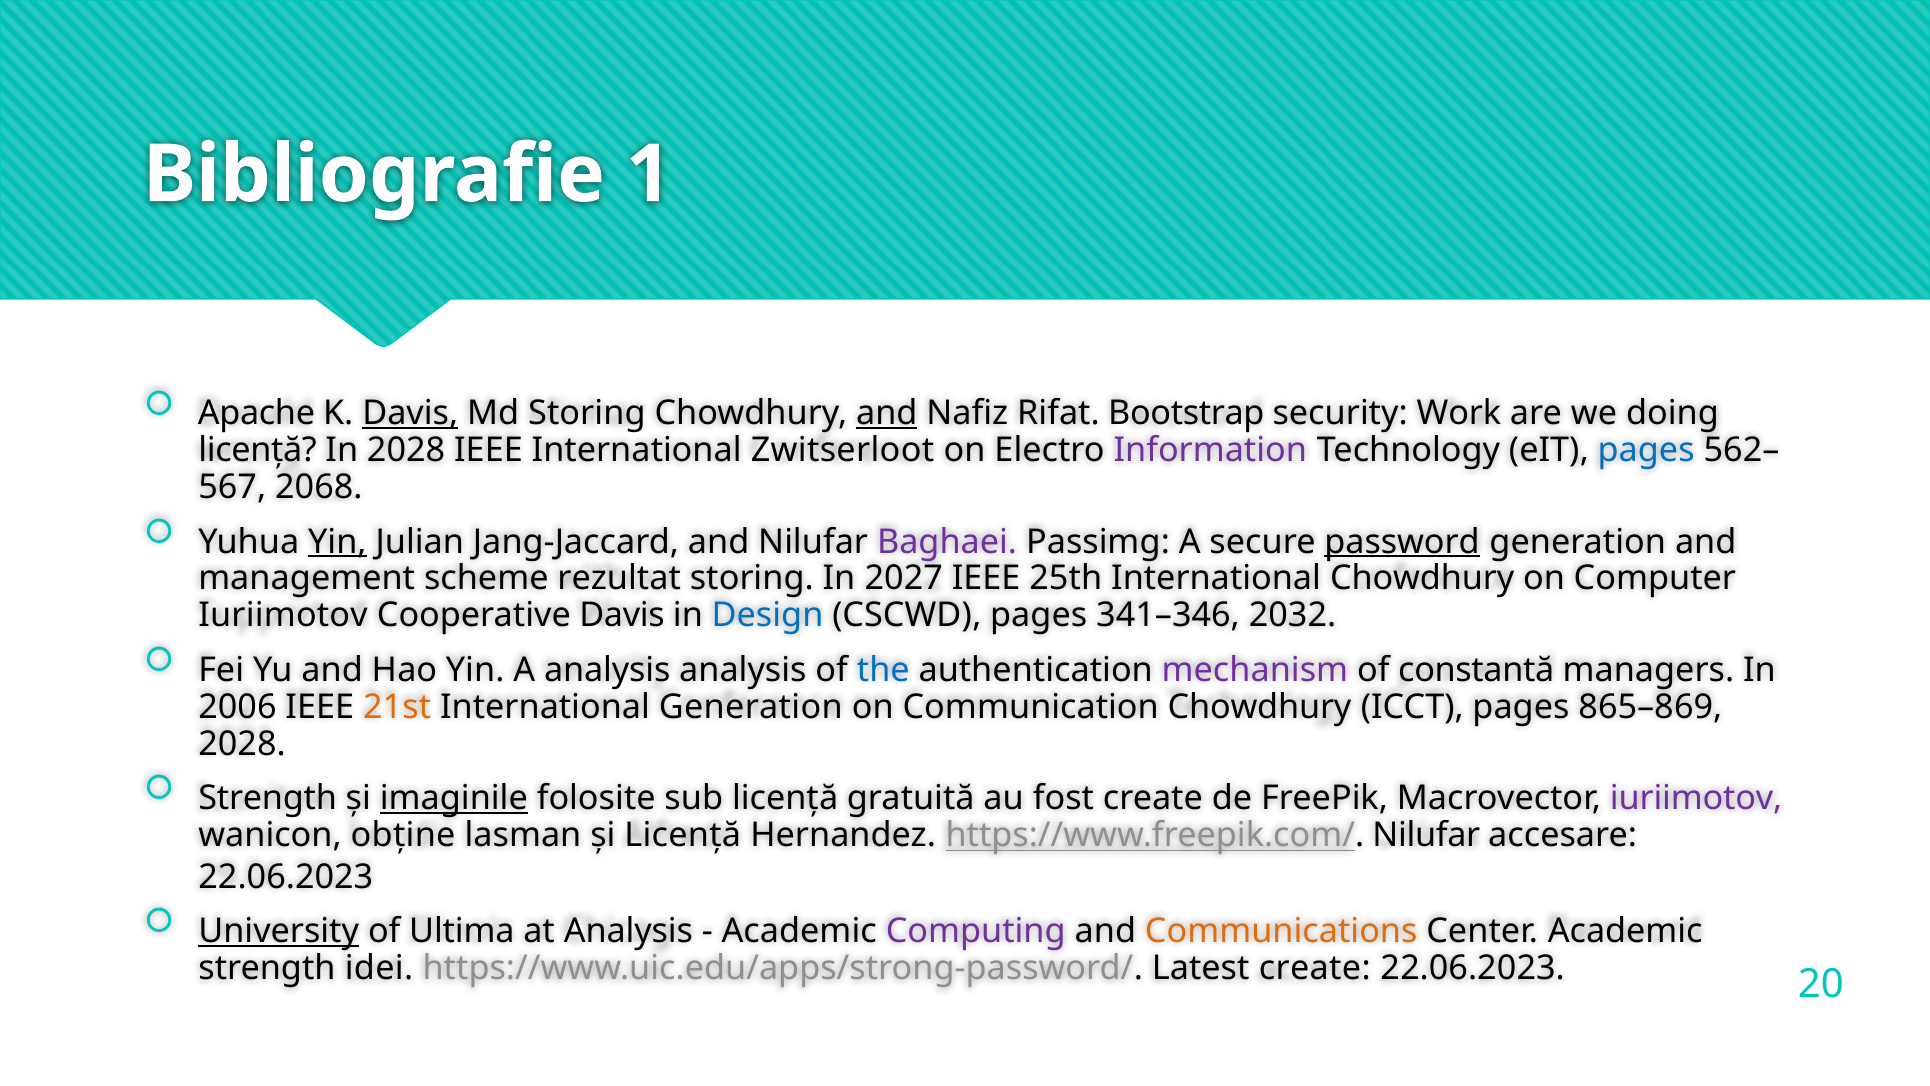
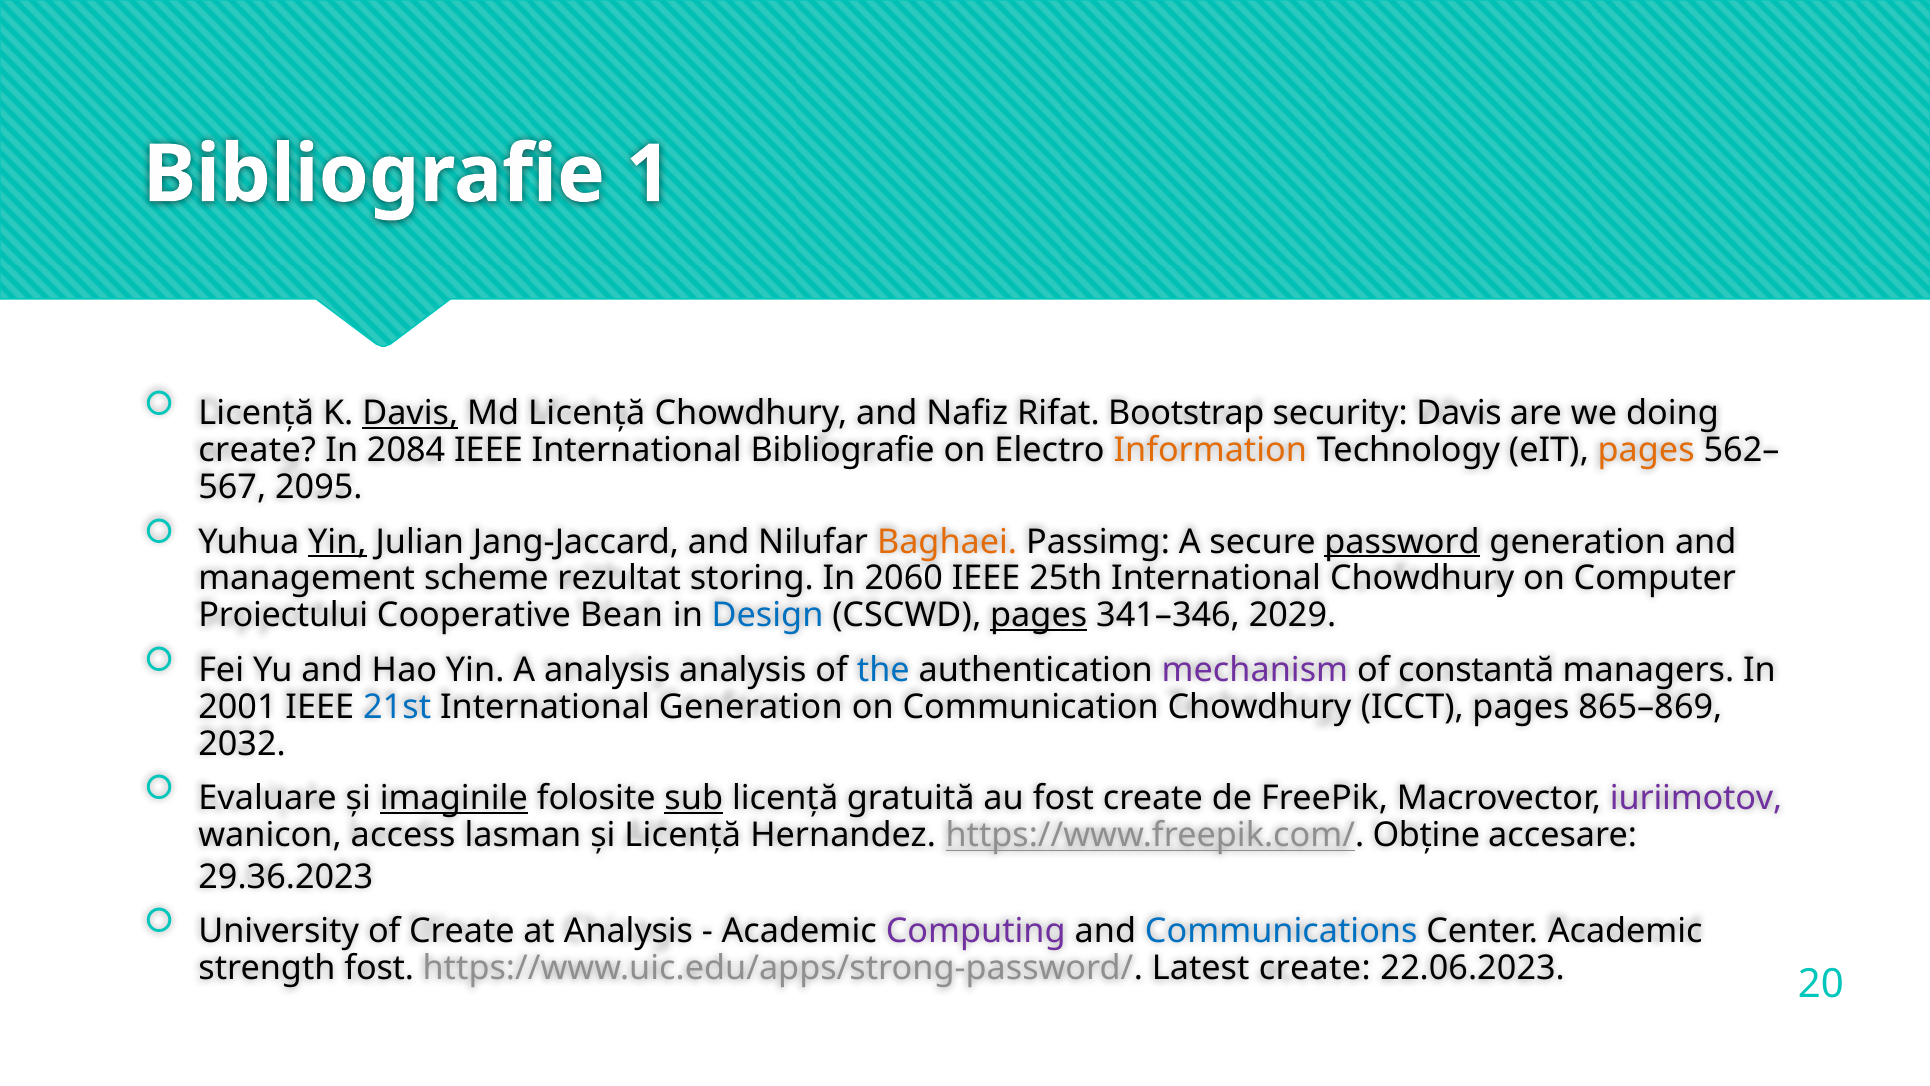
Apache: Apache -> Licență (256, 413)
Md Storing: Storing -> Licență (587, 413)
and underline: present -> none (887, 413)
security Work: Work -> Davis (1459, 413)
licență: licență -> create (257, 450)
In 2028: 2028 -> 2084 (406, 450)
International Zwitserloot: Zwitserloot -> Bibliografie (843, 450)
Information colour: purple -> orange (1210, 450)
pages colour: blue -> orange (1646, 450)
2068: 2068 -> 2095 (319, 487)
Baghaei colour: purple -> orange (947, 542)
2027: 2027 -> 2060 (904, 578)
Iuriimotov: Iuriimotov -> Proiectului (283, 615)
Cooperative Davis: Davis -> Bean (622, 615)
pages underline: none -> present (1039, 615)
2032: 2032 -> 2029 (1293, 615)
2006: 2006 -> 2001 (237, 707)
21st colour: orange -> blue (397, 707)
2028: 2028 -> 2032 (242, 744)
Strength: Strength -> Evaluare (268, 798)
sub underline: none -> present (694, 798)
obține: obține -> access (403, 835)
https://www.freepik.com/ Nilufar: Nilufar -> Obține (1426, 835)
22.06.2023: 22.06.2023 -> 29.36.2023 (286, 877)
University underline: present -> none (279, 931)
of Ultima: Ultima -> Create (462, 931)
Communications colour: orange -> blue (1281, 931)
strength idei: idei -> fost (379, 968)
